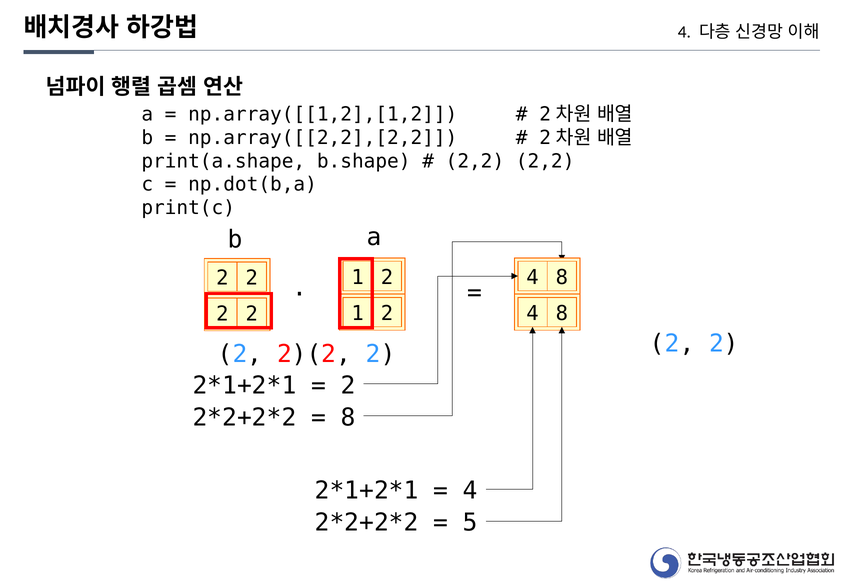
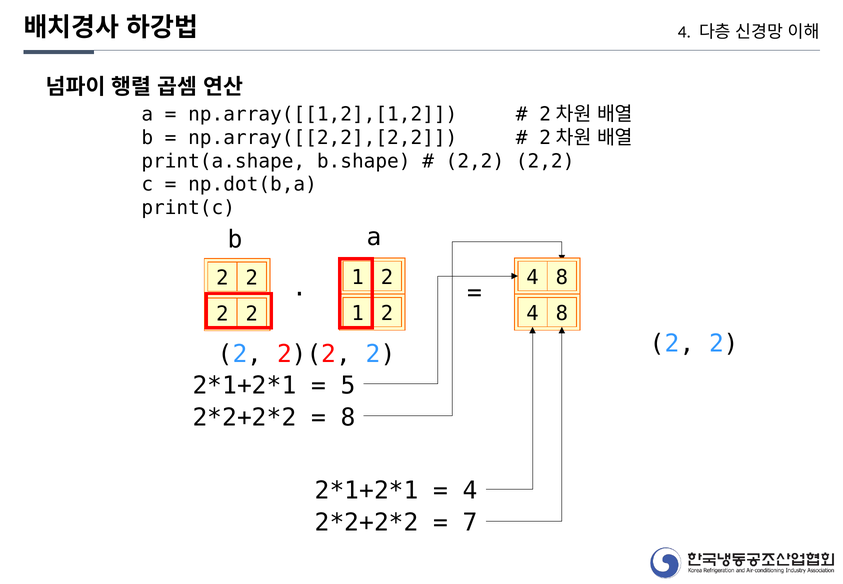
2: 2 -> 5 (348, 385)
5: 5 -> 7 (470, 522)
